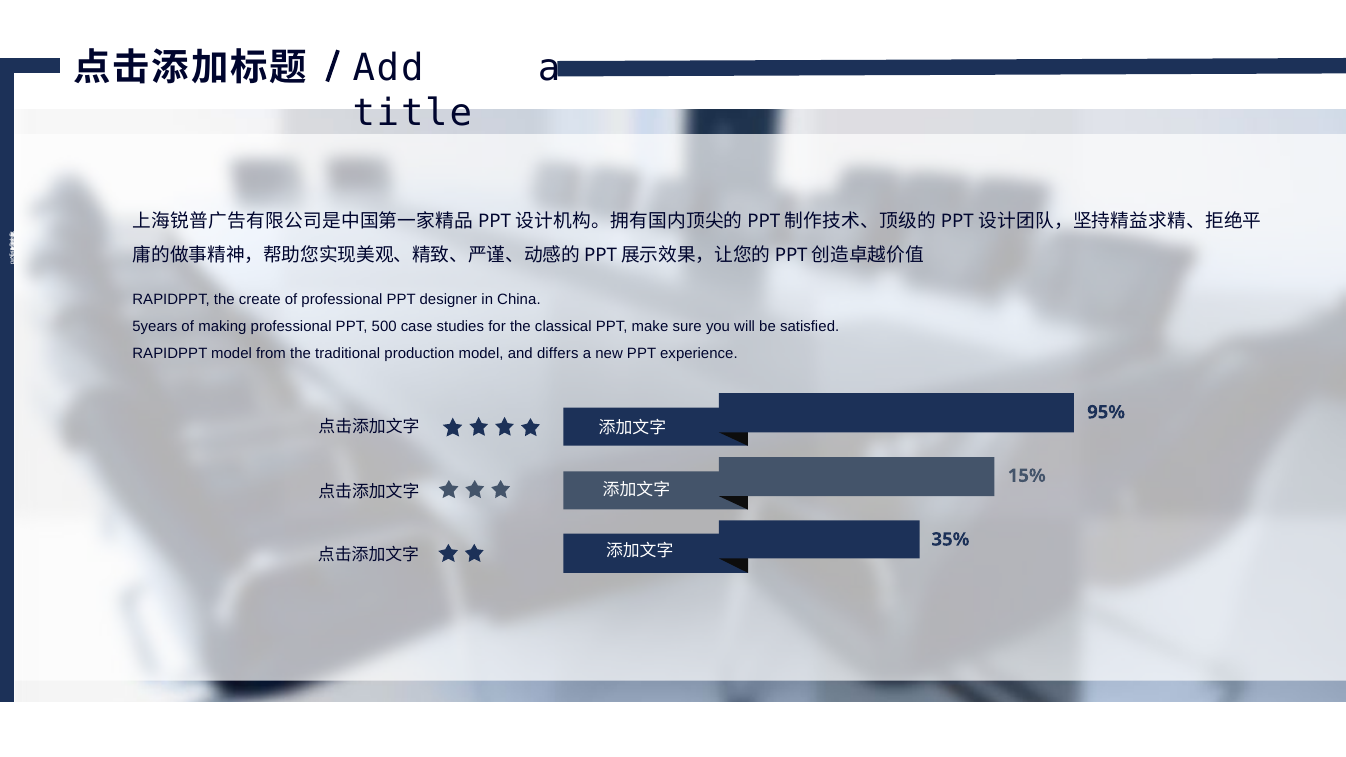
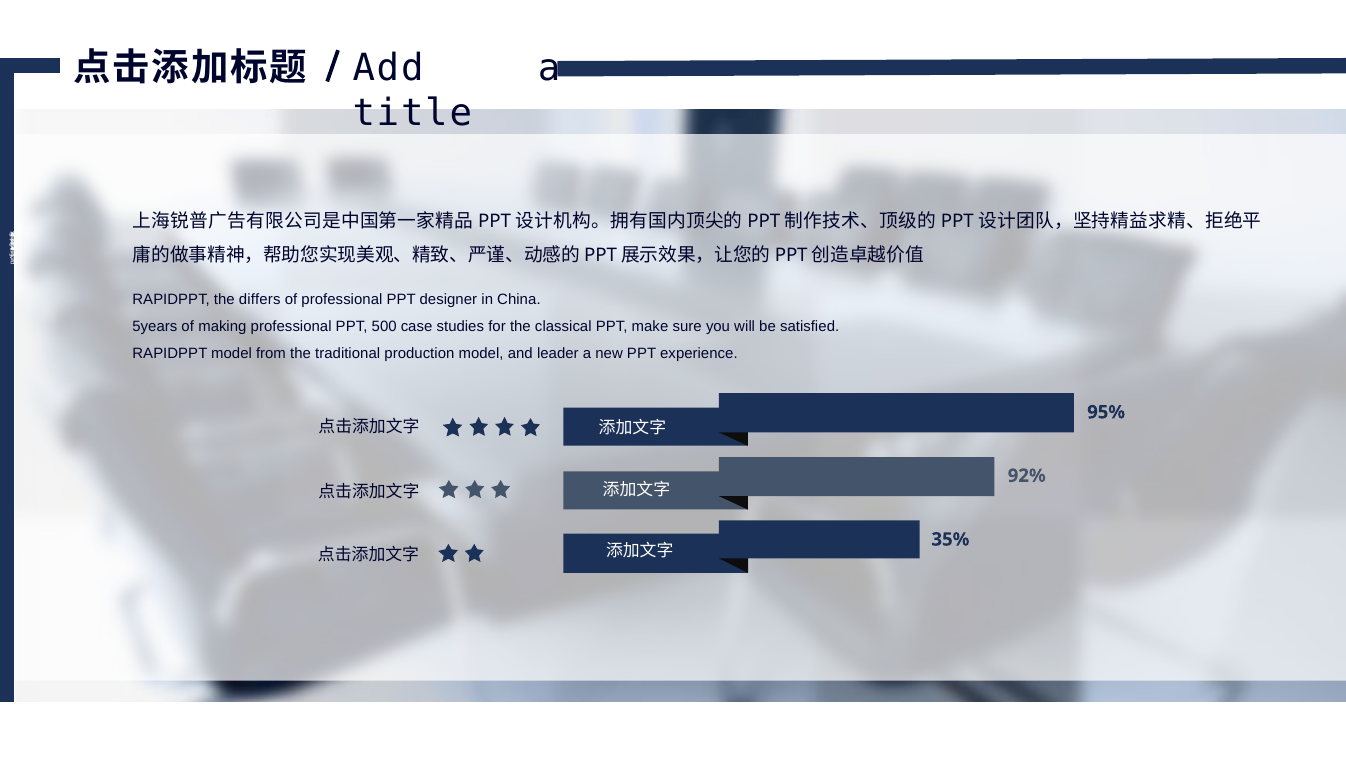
create: create -> differs (260, 300)
differs: differs -> leader (558, 353)
15%: 15% -> 92% (1027, 476)
